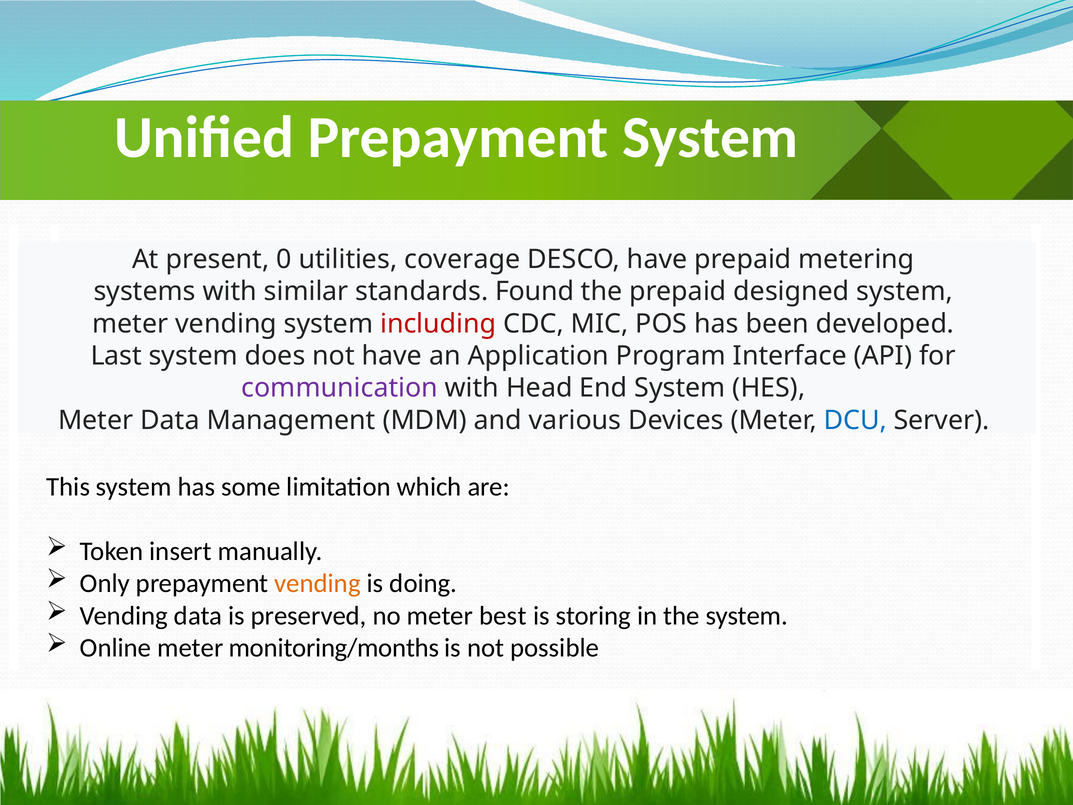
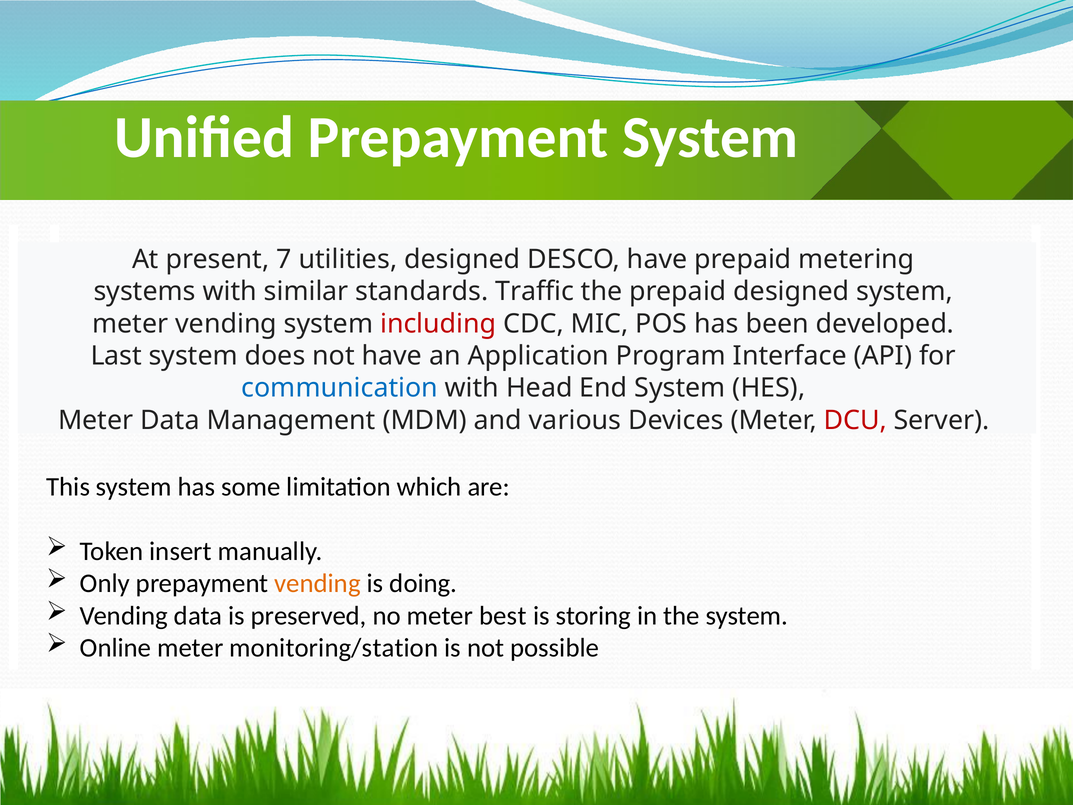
0: 0 -> 7 (284, 259)
utilities coverage: coverage -> designed (462, 259)
Found: Found -> Traffic (535, 291)
communication colour: purple -> blue (340, 388)
DCU colour: blue -> red (855, 420)
monitoring/months: monitoring/months -> monitoring/station (334, 648)
